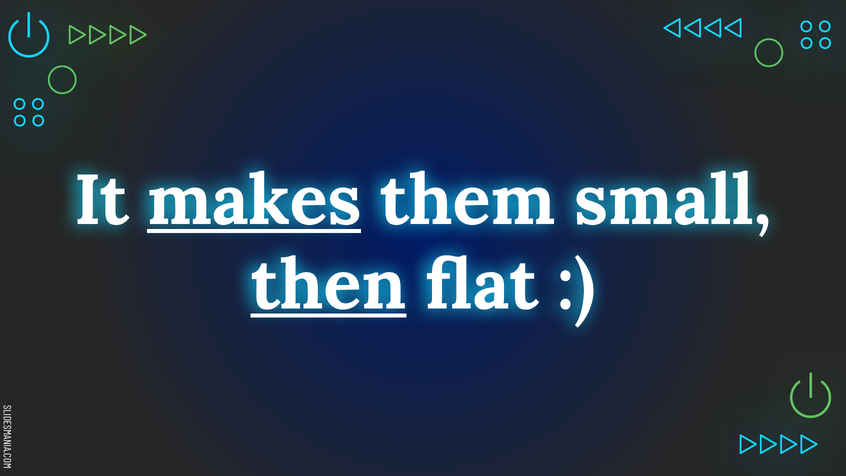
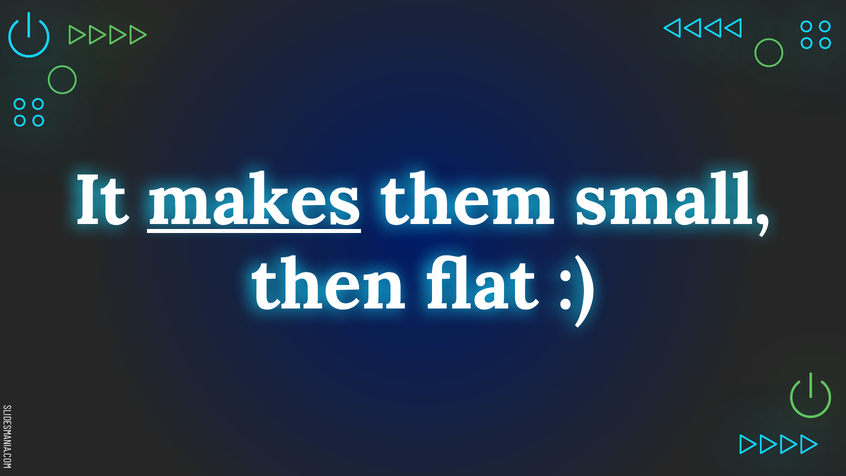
then underline: present -> none (328, 285)
